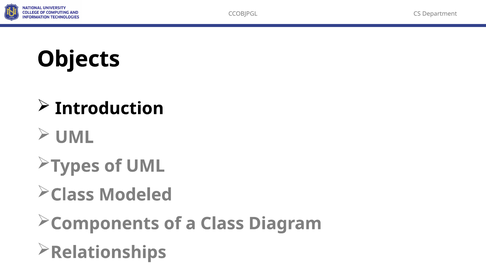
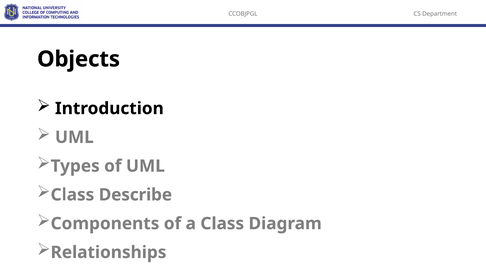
Modeled: Modeled -> Describe (135, 195)
